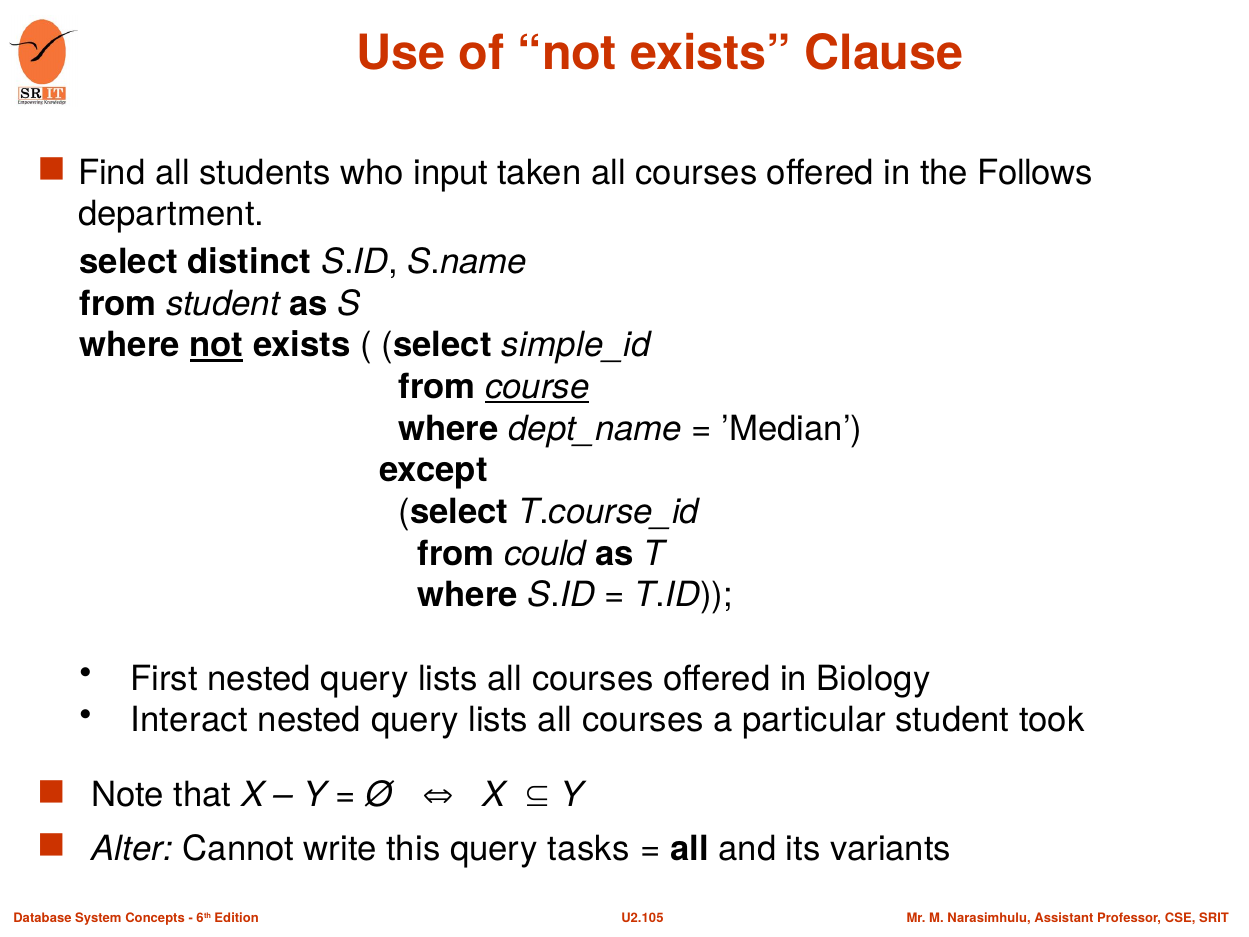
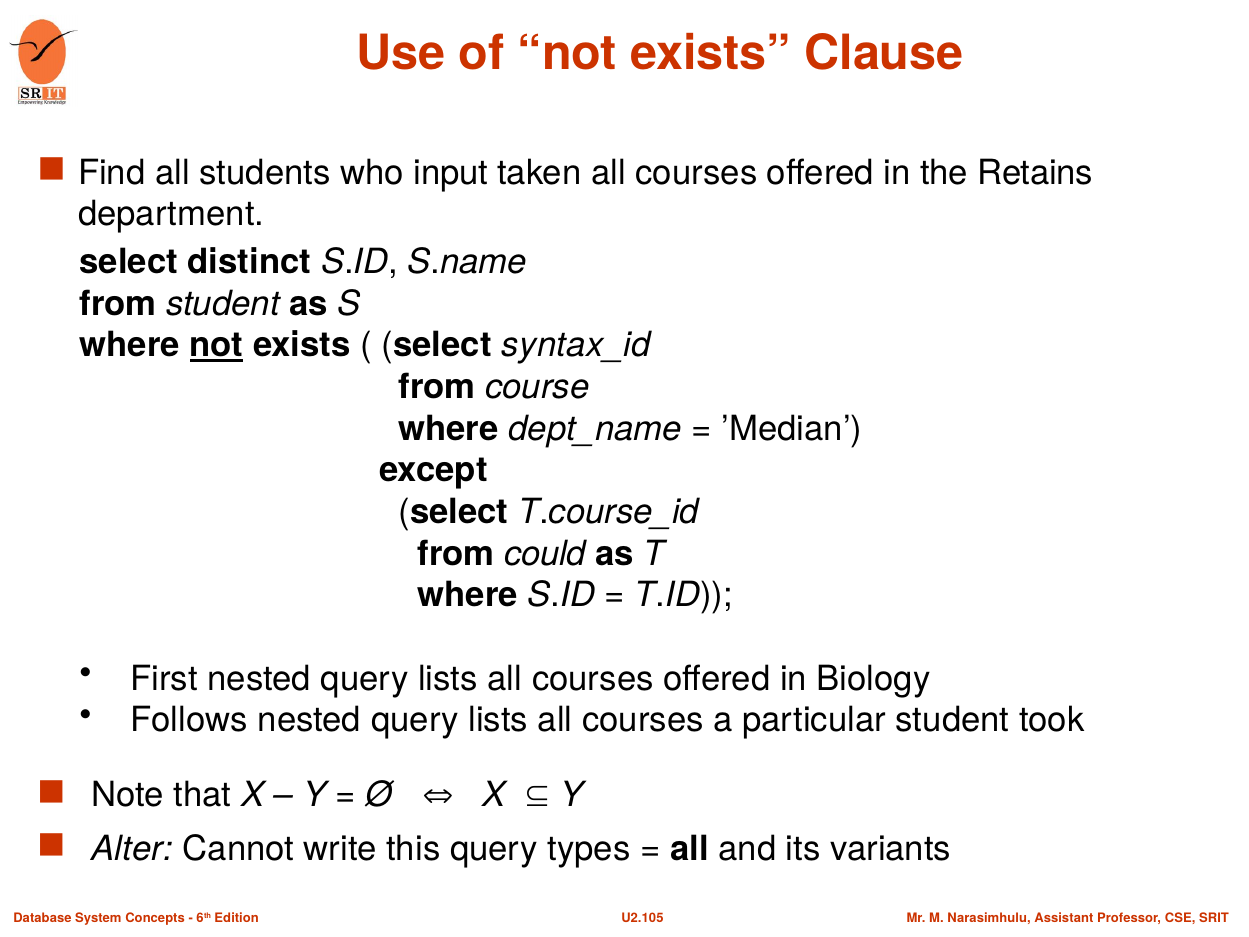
Follows: Follows -> Retains (1035, 173)
simple_id: simple_id -> syntax_id (576, 345)
course underline: present -> none (537, 387)
Interact: Interact -> Follows (189, 720)
tasks: tasks -> types (589, 849)
